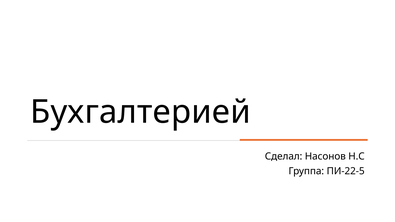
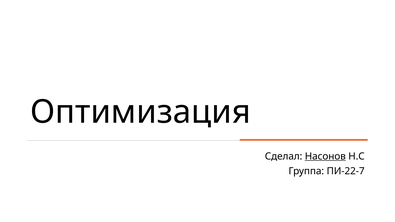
Бухгалтерией: Бухгалтерией -> Оптимизация (140, 112)
Насонов underline: none -> present (325, 156)
ПИ-22-5: ПИ-22-5 -> ПИ-22-7 (346, 171)
